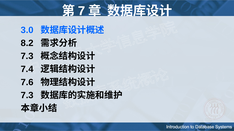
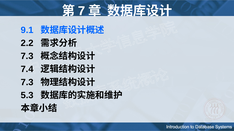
3.0: 3.0 -> 9.1 (27, 30)
8.2: 8.2 -> 2.2 (27, 43)
7.6: 7.6 -> 7.3 (27, 83)
7.3: 7.3 -> 5.3 (27, 96)
